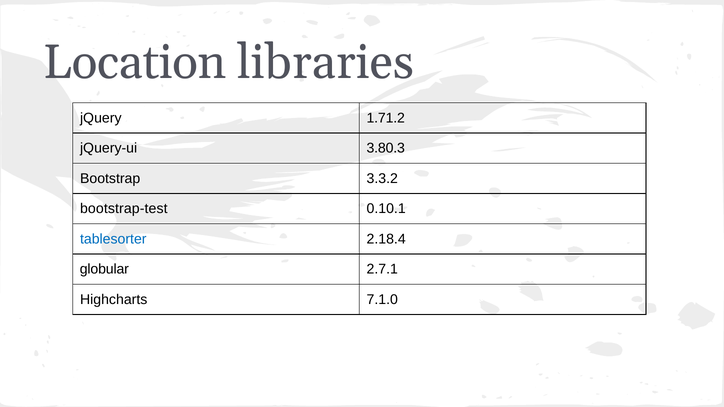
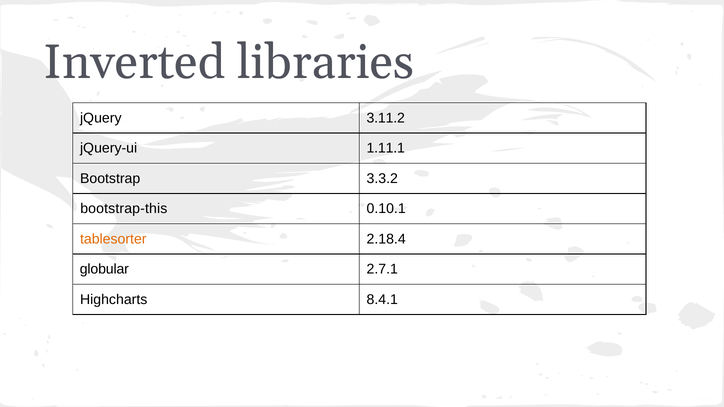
Location: Location -> Inverted (134, 62)
1.71.2: 1.71.2 -> 3.11.2 (386, 118)
3.80.3: 3.80.3 -> 1.11.1 (386, 148)
bootstrap-test: bootstrap-test -> bootstrap-this (124, 209)
tablesorter colour: blue -> orange (113, 239)
7.1.0: 7.1.0 -> 8.4.1 (382, 300)
